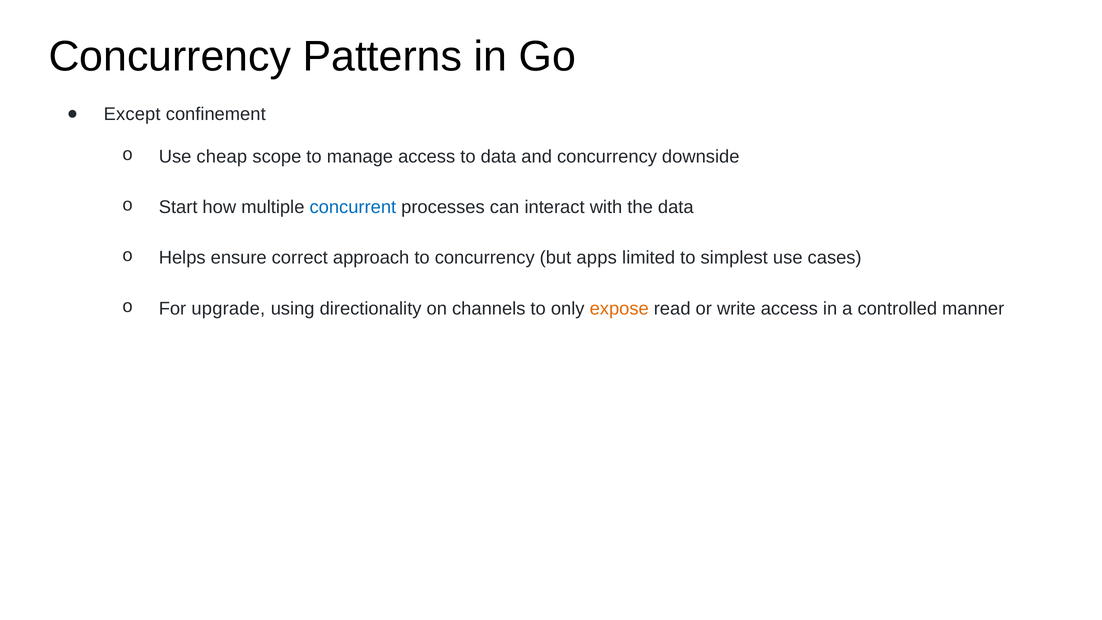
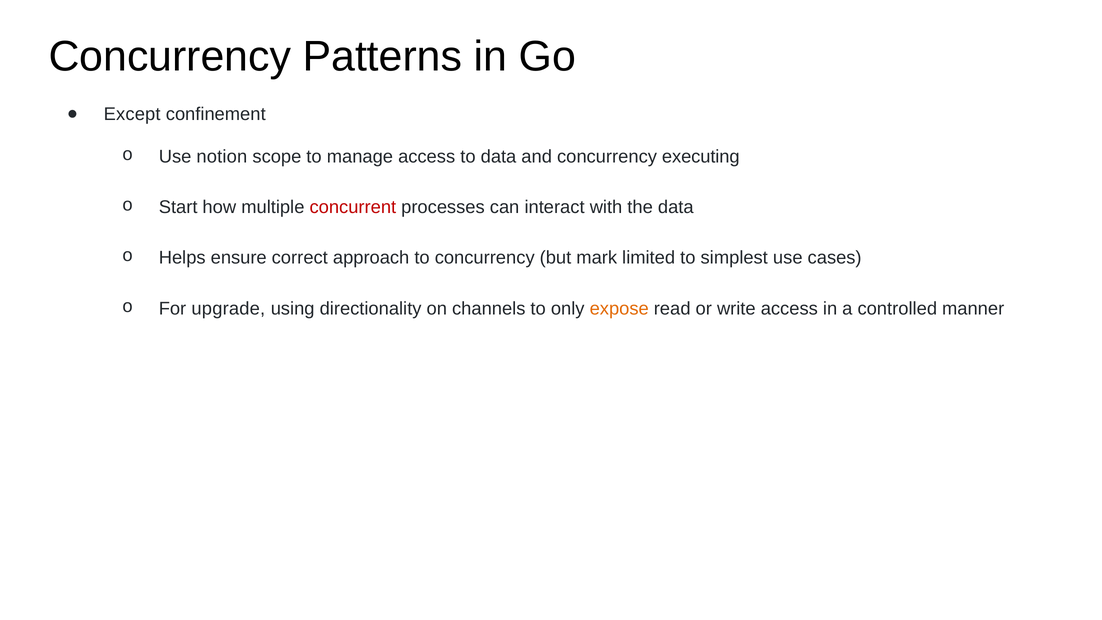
cheap: cheap -> notion (222, 156)
downside: downside -> executing (701, 156)
concurrent colour: blue -> red (353, 207)
apps: apps -> mark (597, 258)
